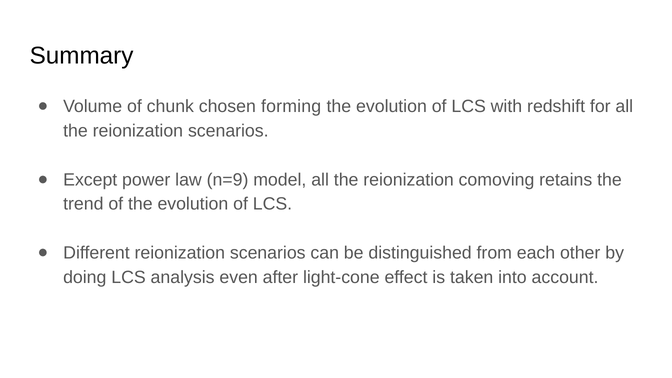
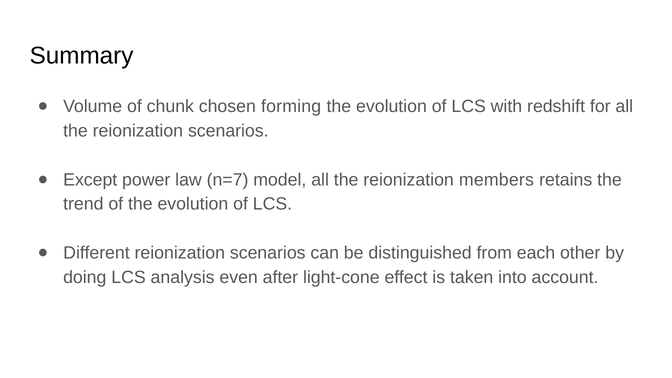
n=9: n=9 -> n=7 (228, 180)
comoving: comoving -> members (496, 180)
